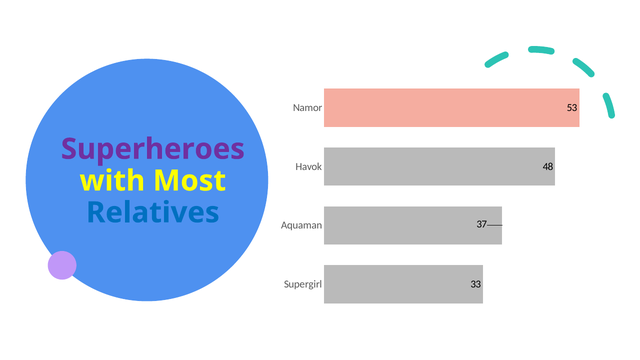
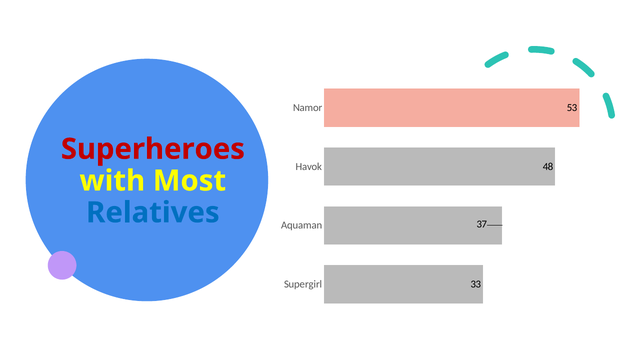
Superheroes colour: purple -> red (153, 149)
